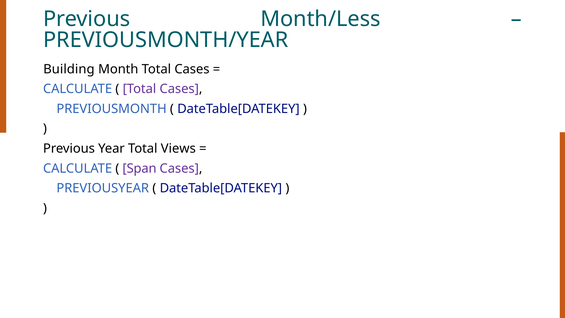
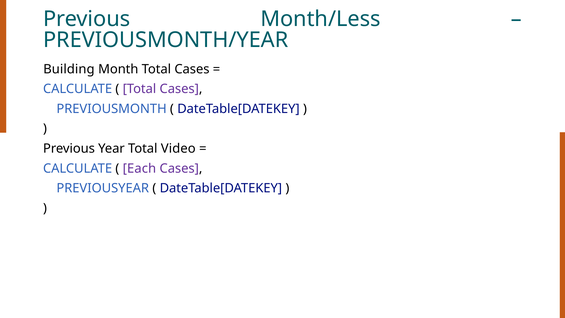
Views: Views -> Video (178, 148)
Span: Span -> Each (139, 168)
